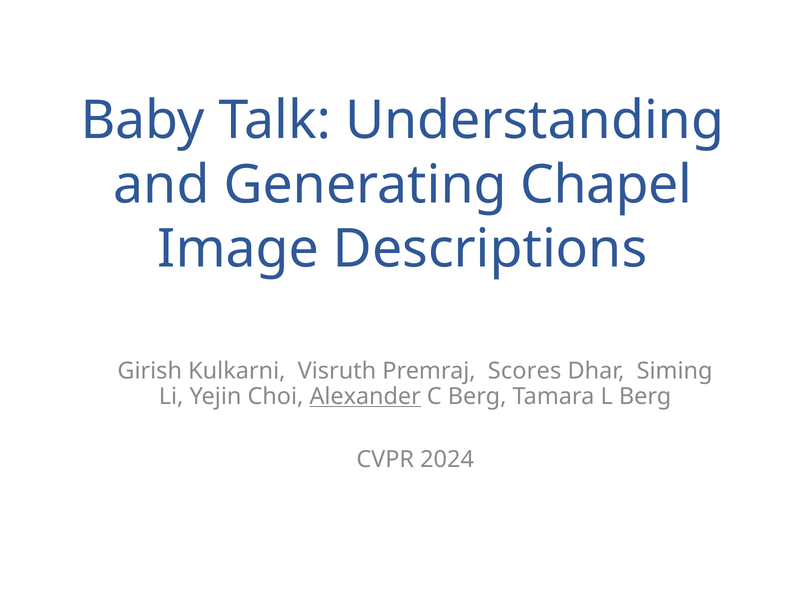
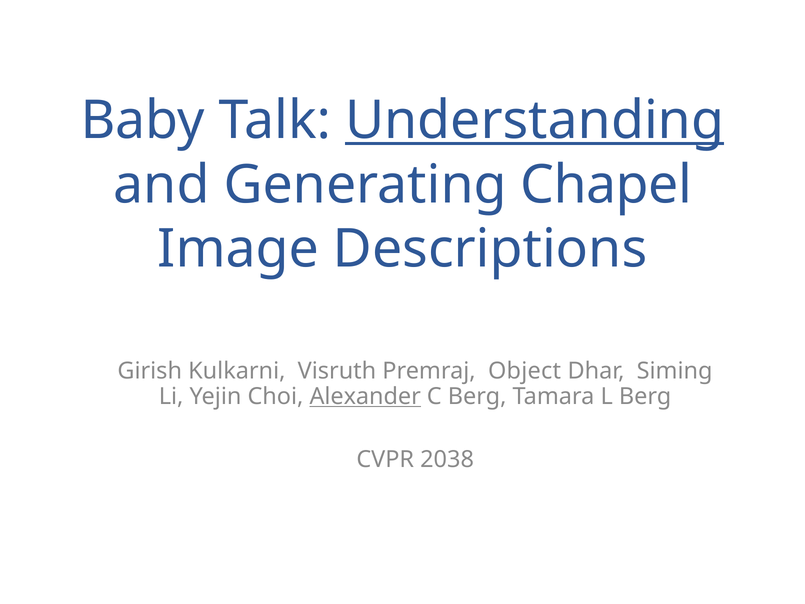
Understanding underline: none -> present (535, 120)
Scores: Scores -> Object (525, 371)
2024: 2024 -> 2038 (447, 459)
